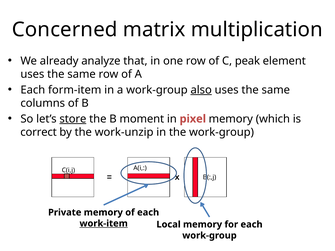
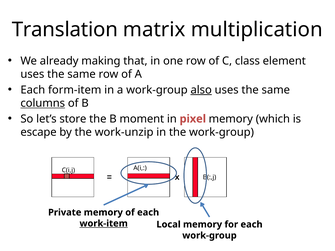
Concerned: Concerned -> Translation (65, 30)
analyze: analyze -> making (101, 61)
peak: peak -> class (247, 61)
columns underline: none -> present (43, 103)
store underline: present -> none (73, 119)
correct: correct -> escape (39, 132)
